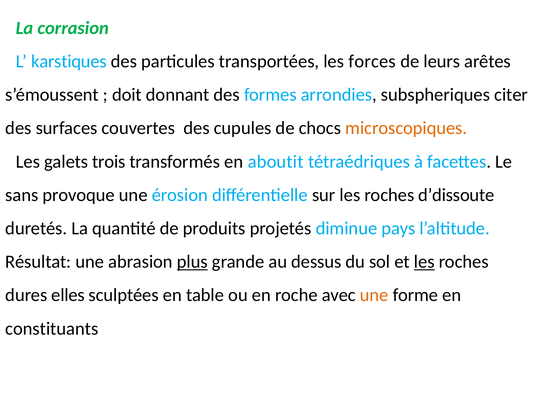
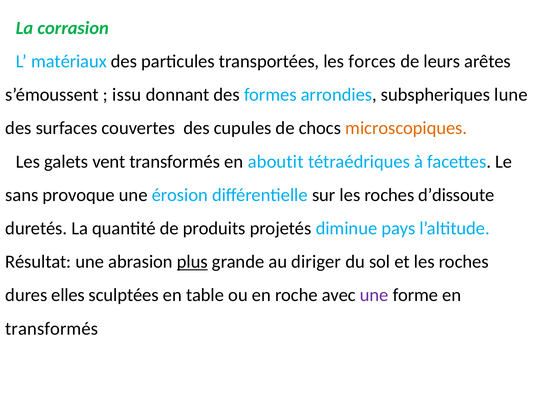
karstiques: karstiques -> matériaux (69, 61)
doit: doit -> issu (127, 95)
citer: citer -> lune (511, 95)
trois: trois -> vent (109, 161)
dessus: dessus -> diriger (316, 261)
les underline: present -> none (424, 261)
une colour: orange -> purple (374, 295)
constituants: constituants -> transformés (52, 328)
